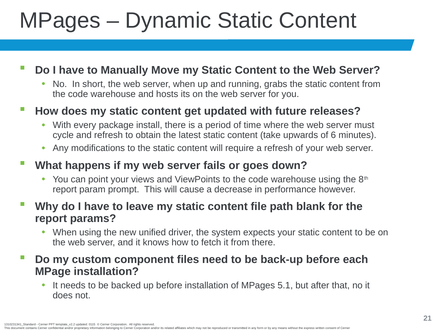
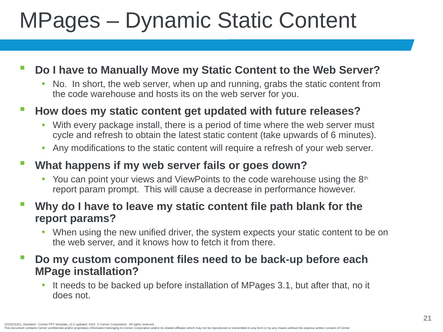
5.1: 5.1 -> 3.1 (285, 286)
